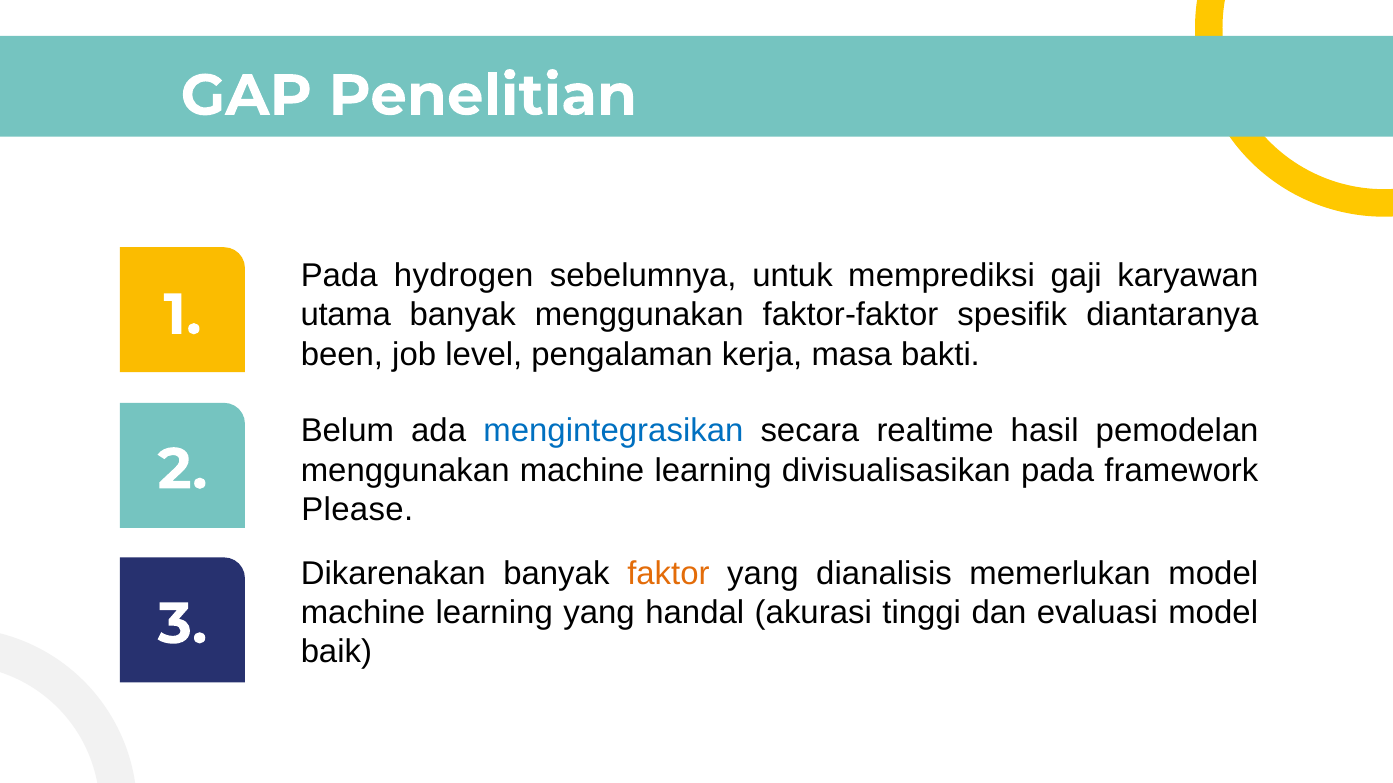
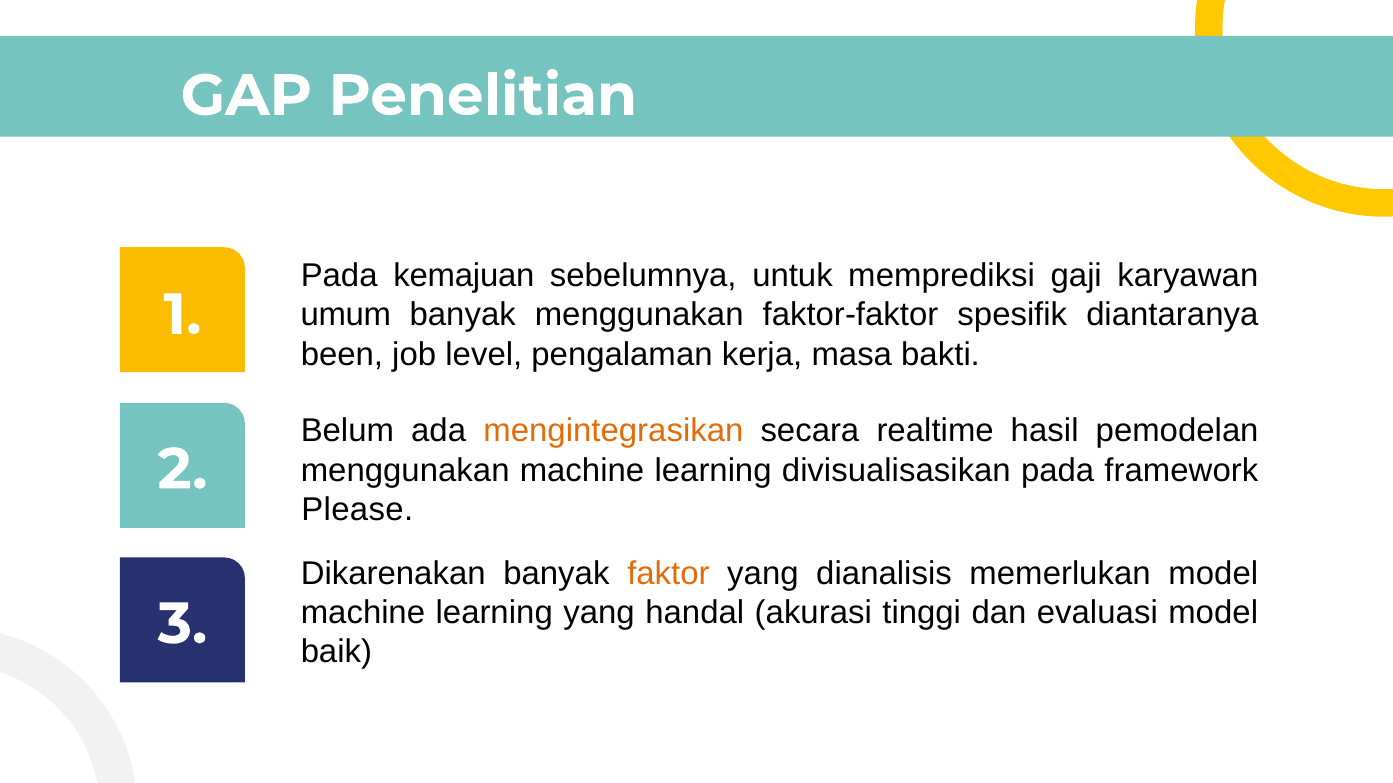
hydrogen: hydrogen -> kemajuan (464, 276)
utama: utama -> umum (346, 315)
mengintegrasikan colour: blue -> orange (613, 431)
